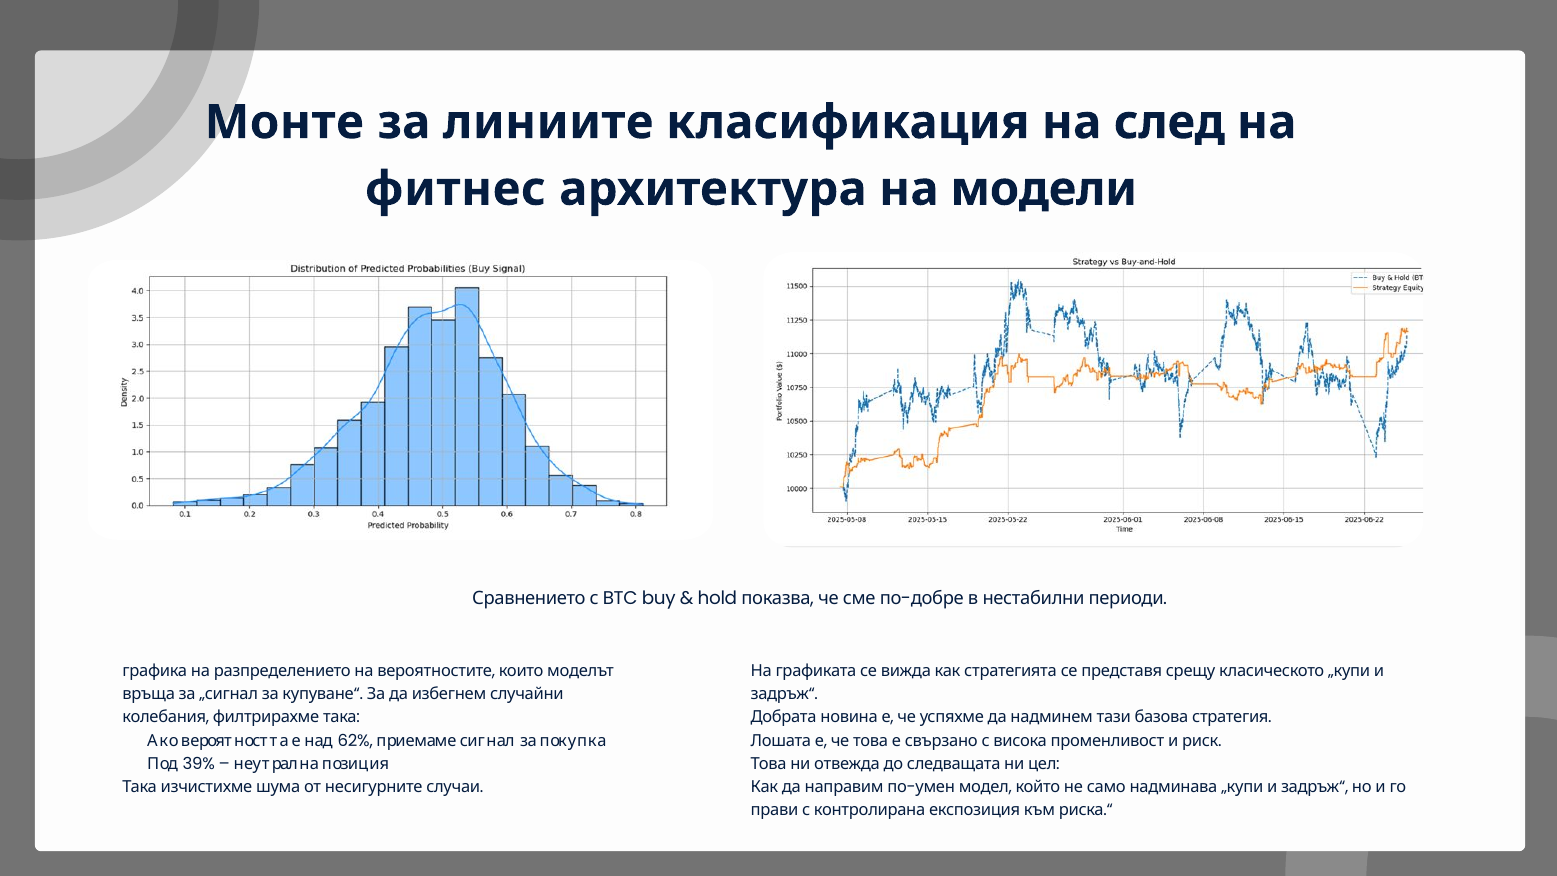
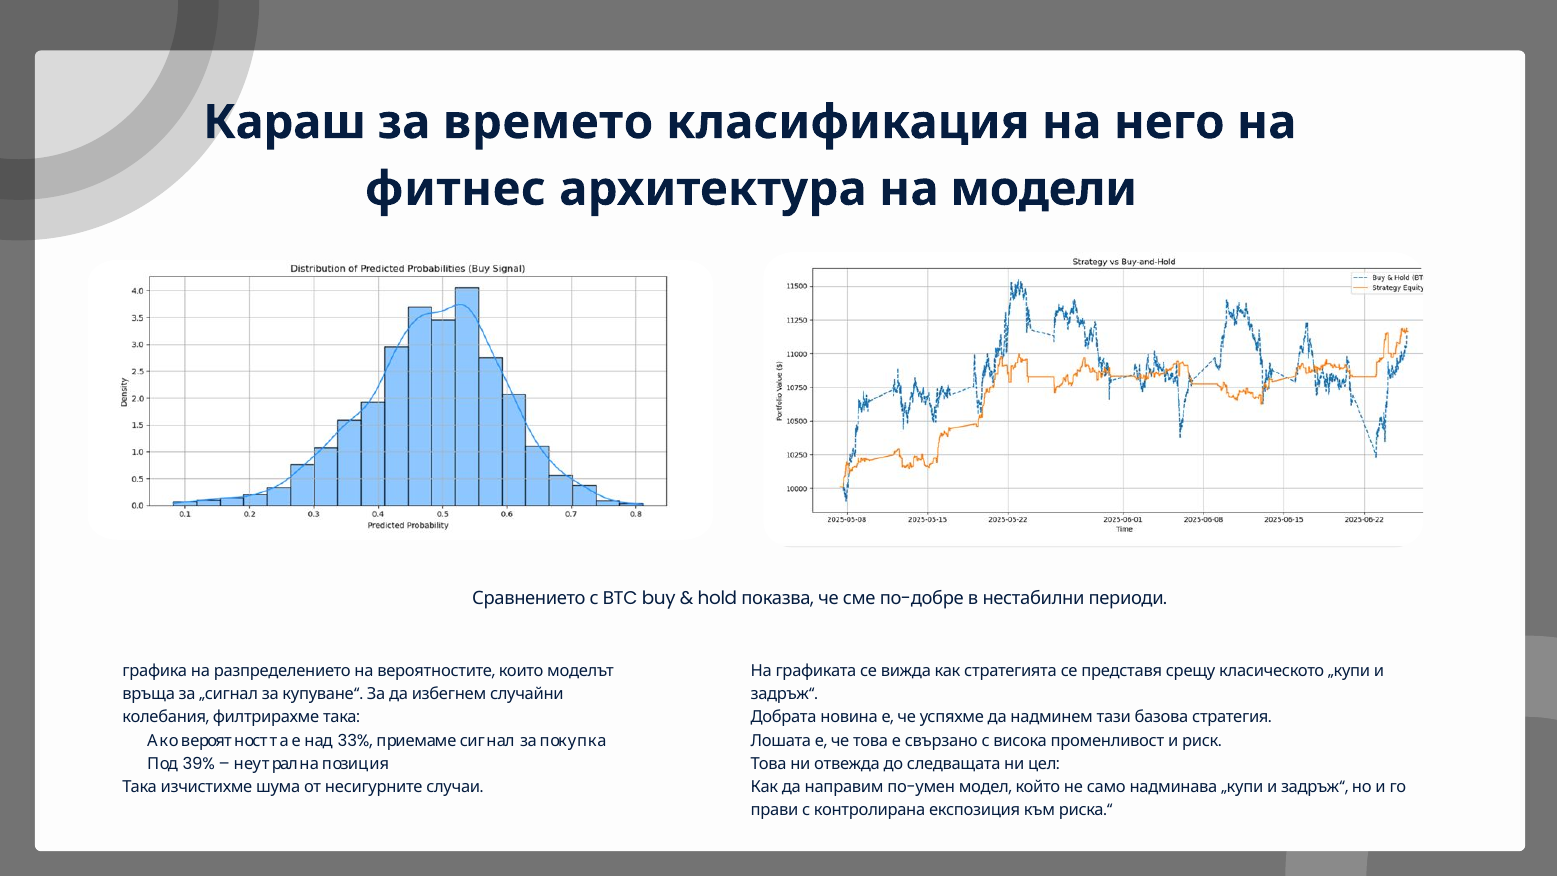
Монте: Монте -> Караш (285, 122)
линиите: линиите -> времето (548, 122)
след: след -> него (1169, 122)
62%: 62% -> 33% (355, 741)
